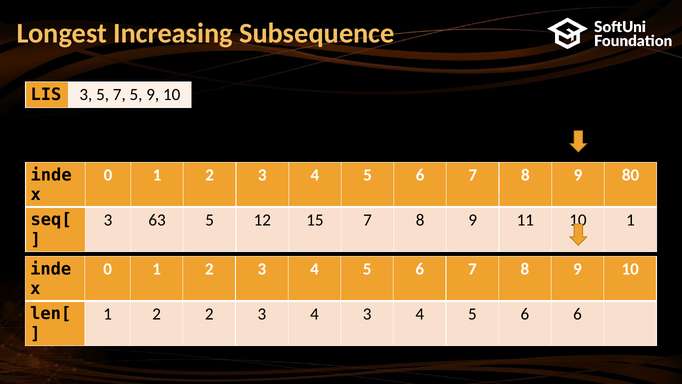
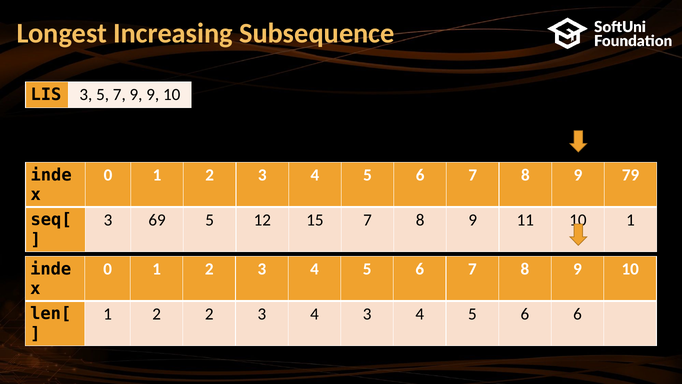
7 5: 5 -> 9 (136, 95)
80: 80 -> 79 (631, 175)
63: 63 -> 69 (157, 220)
